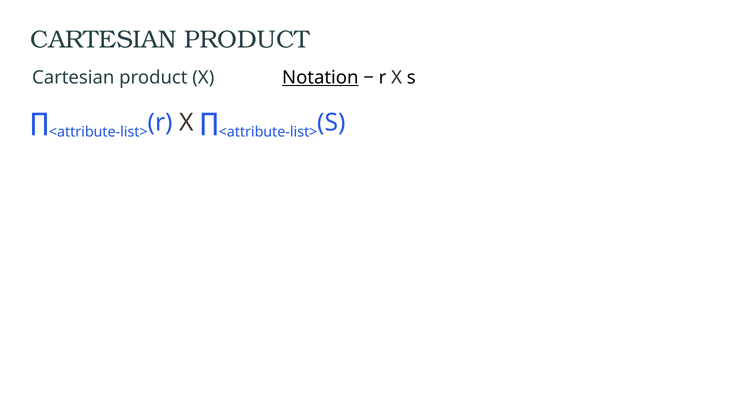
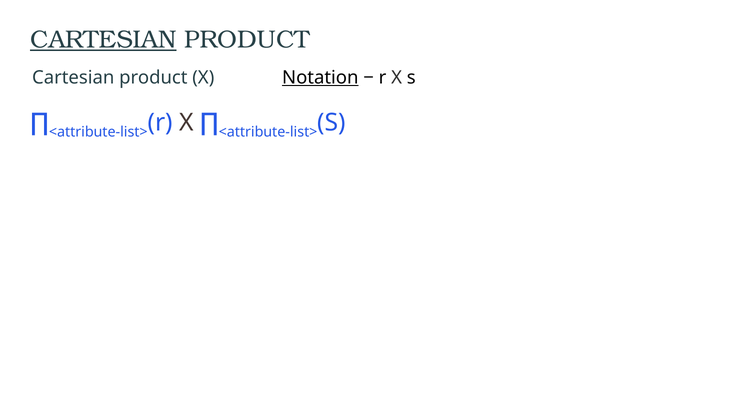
CARTESIAN underline: none -> present (103, 40)
